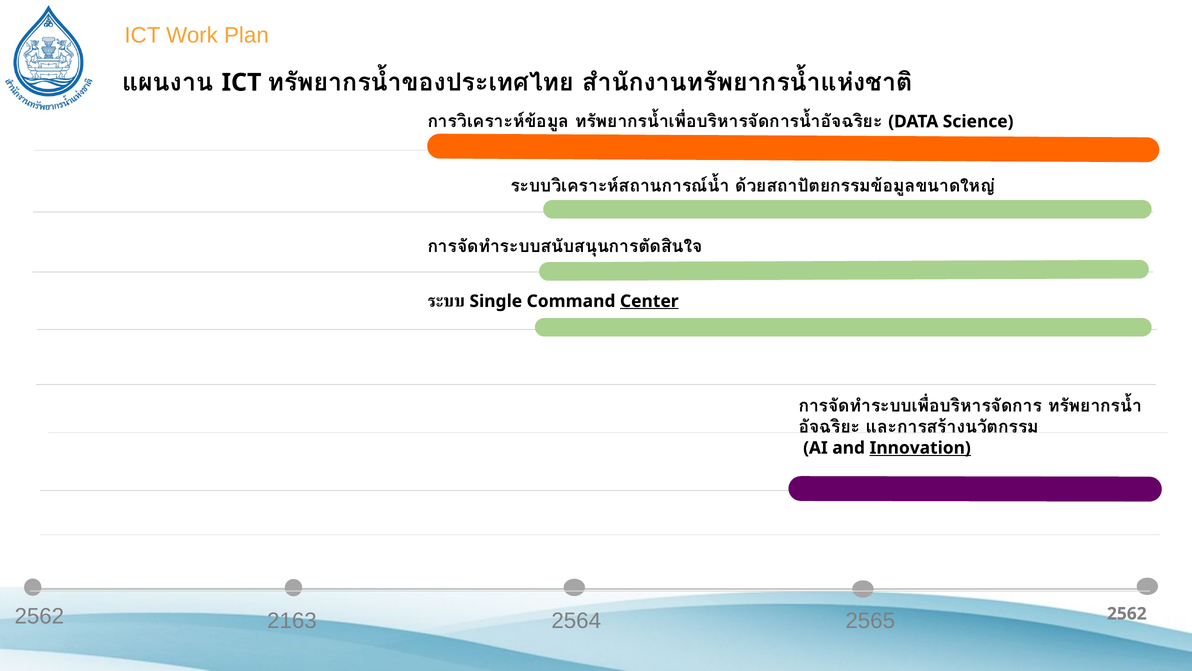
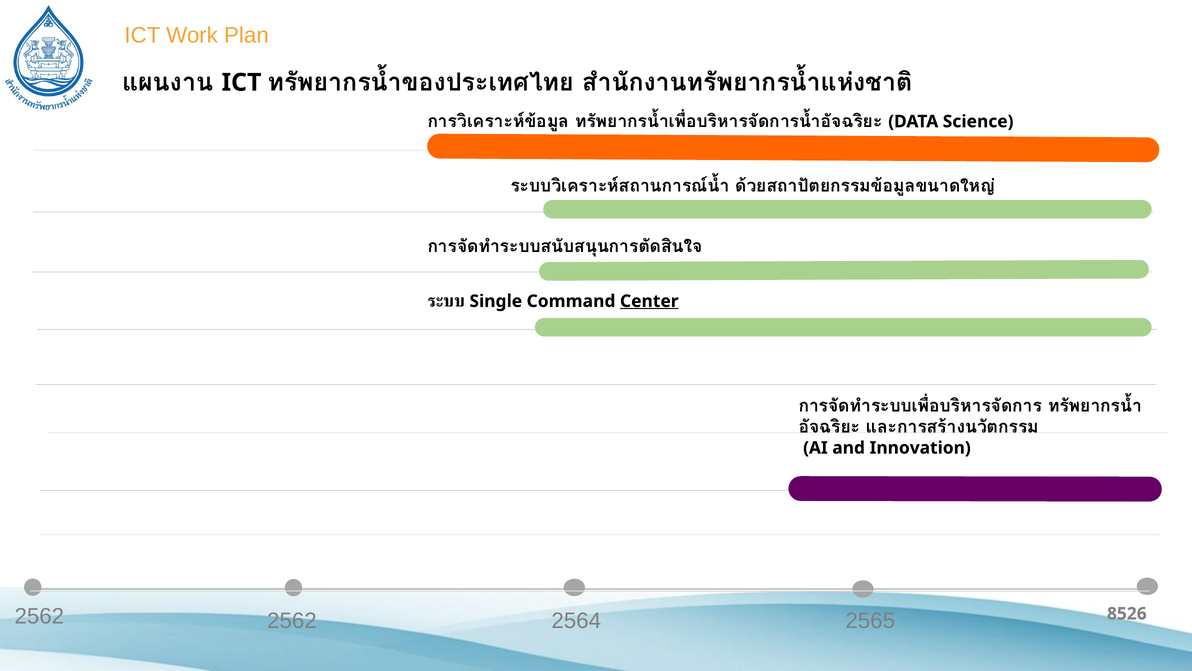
Innovation underline: present -> none (920, 448)
2562 2163: 2163 -> 2562 (292, 620)
2565 2562: 2562 -> 8526 (1127, 613)
